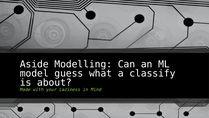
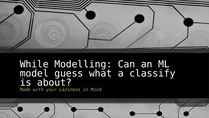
Aside: Aside -> While (34, 64)
